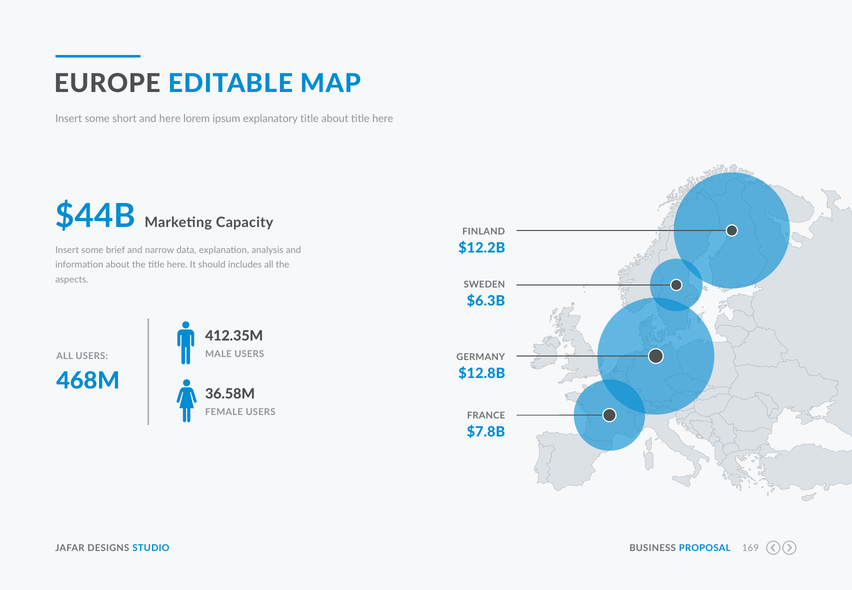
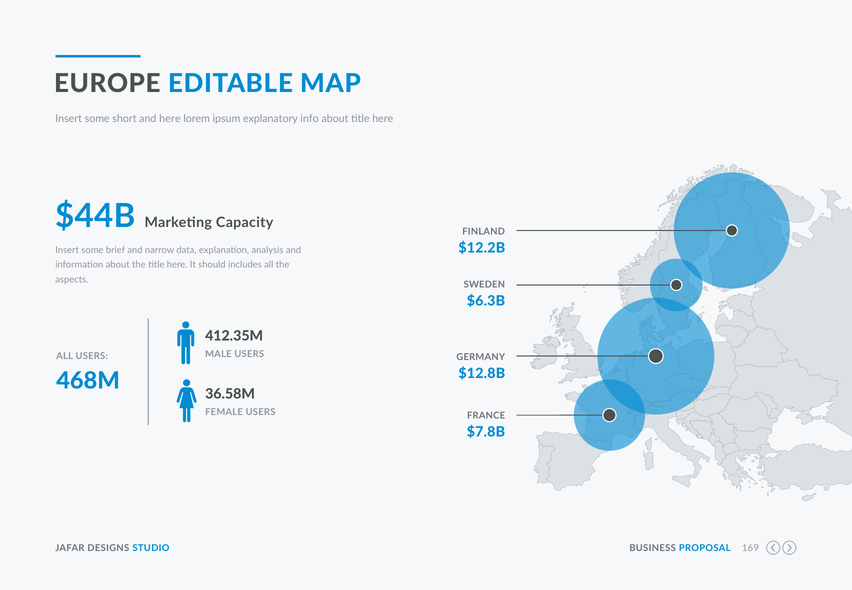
explanatory title: title -> info (310, 119)
